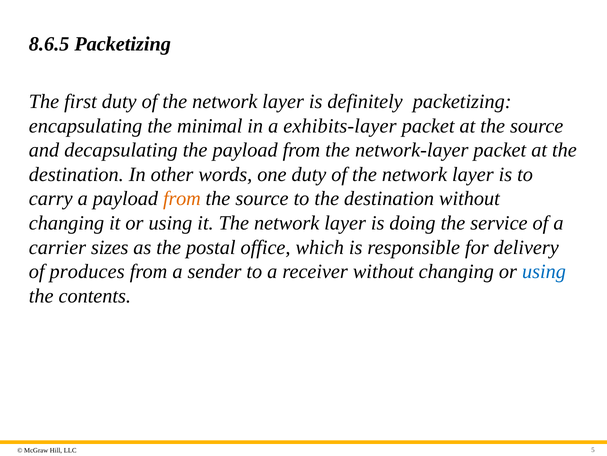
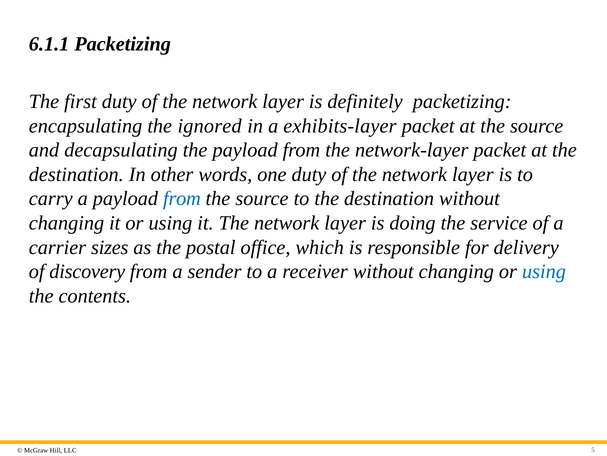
8.6.5: 8.6.5 -> 6.1.1 (49, 44)
minimal: minimal -> ignored (210, 126)
from colour: orange -> blue (182, 198)
produces: produces -> discovery (87, 271)
